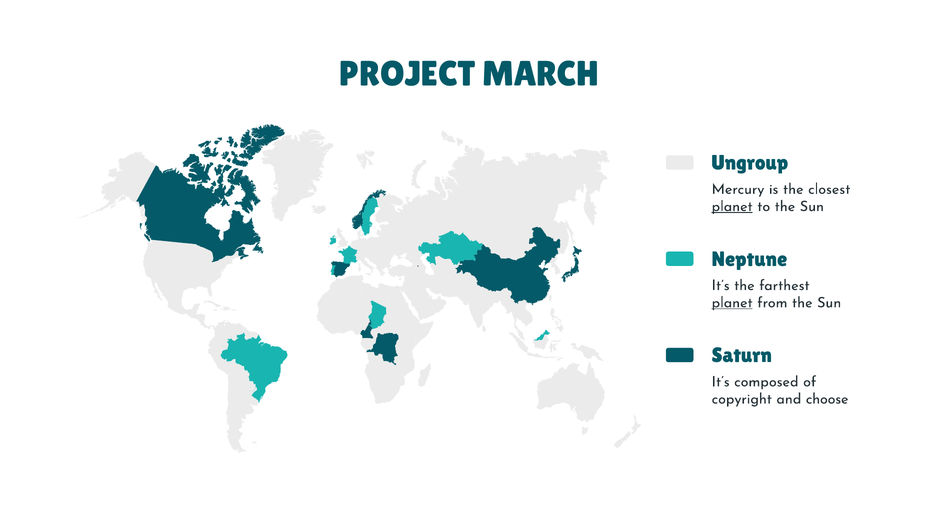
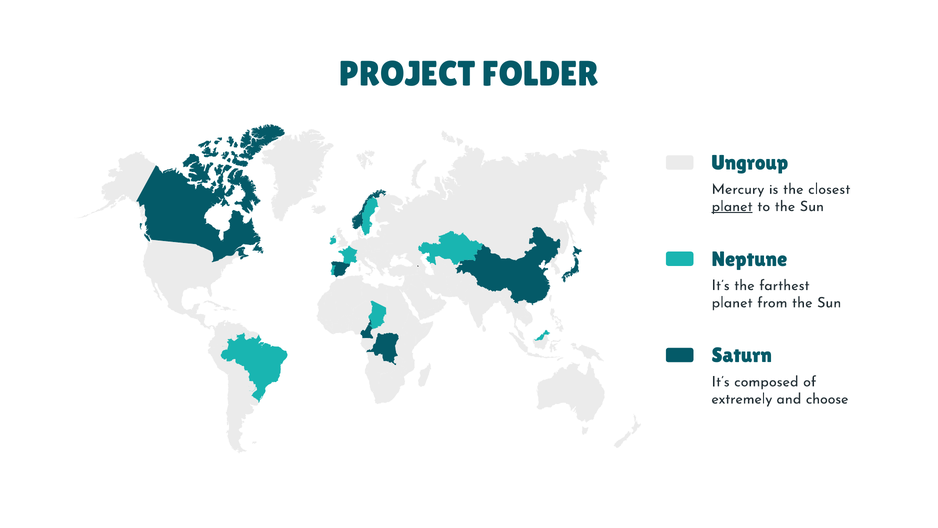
MARCH: MARCH -> FOLDER (540, 74)
planet underline: present -> none (732, 302)
copyright: copyright -> extremely (742, 399)
